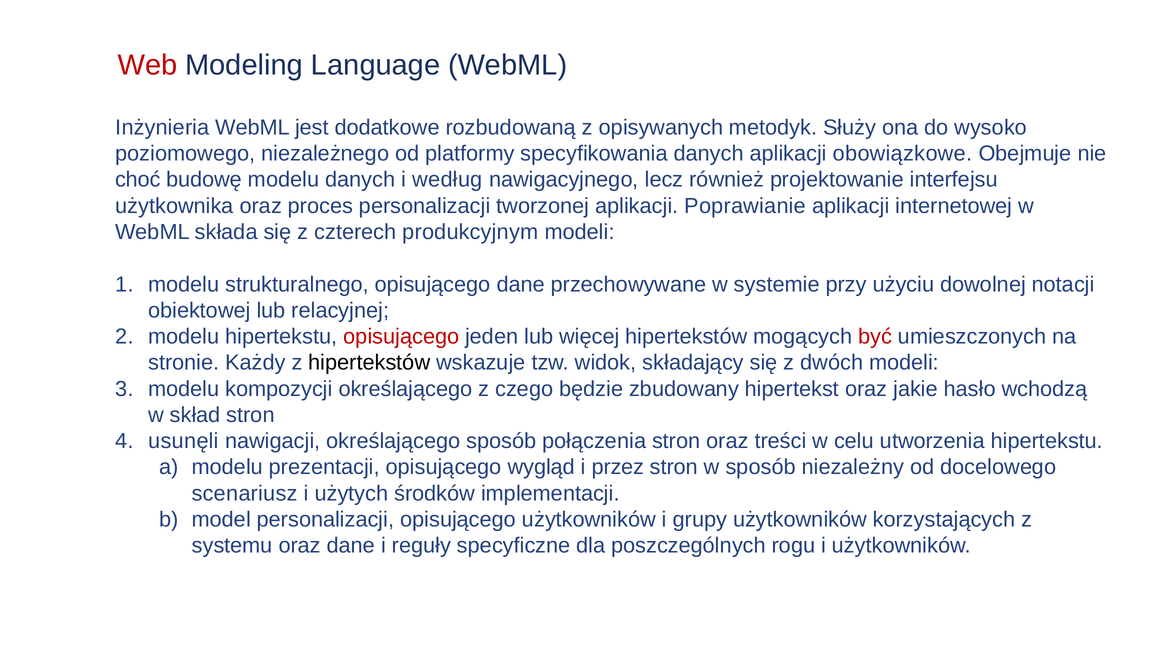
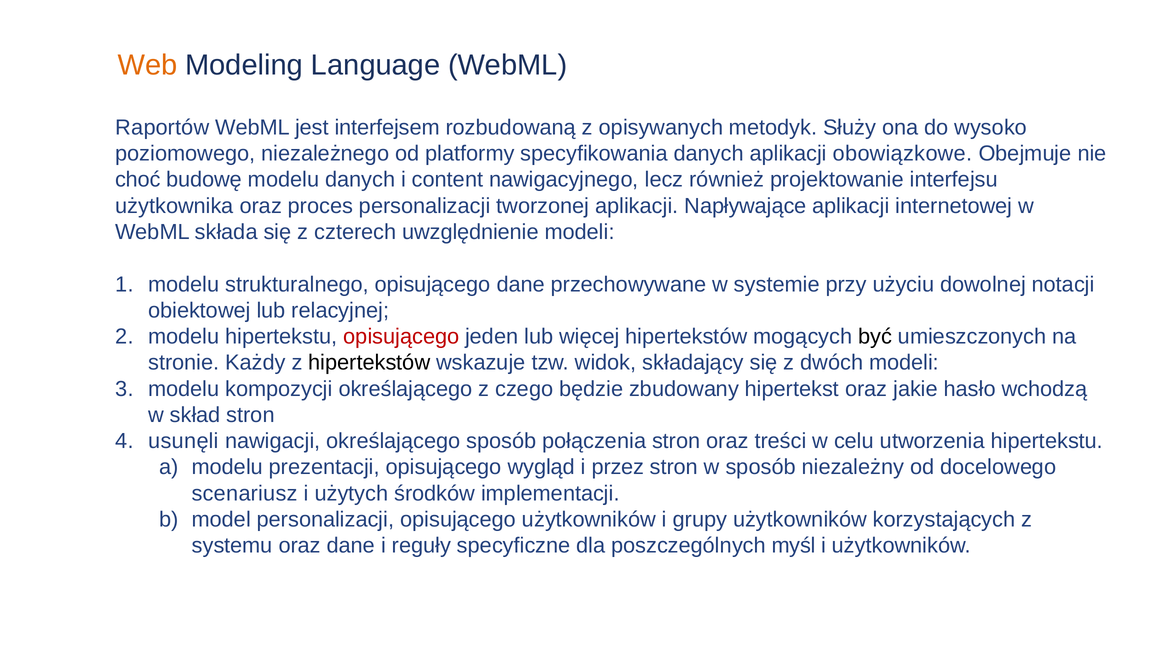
Web colour: red -> orange (148, 65)
Inżynieria: Inżynieria -> Raportów (162, 128)
dodatkowe: dodatkowe -> interfejsem (387, 128)
według: według -> content (448, 180)
Poprawianie: Poprawianie -> Napływające (745, 206)
produkcyjnym: produkcyjnym -> uwzględnienie (471, 232)
być colour: red -> black (875, 337)
rogu: rogu -> myśl (794, 546)
